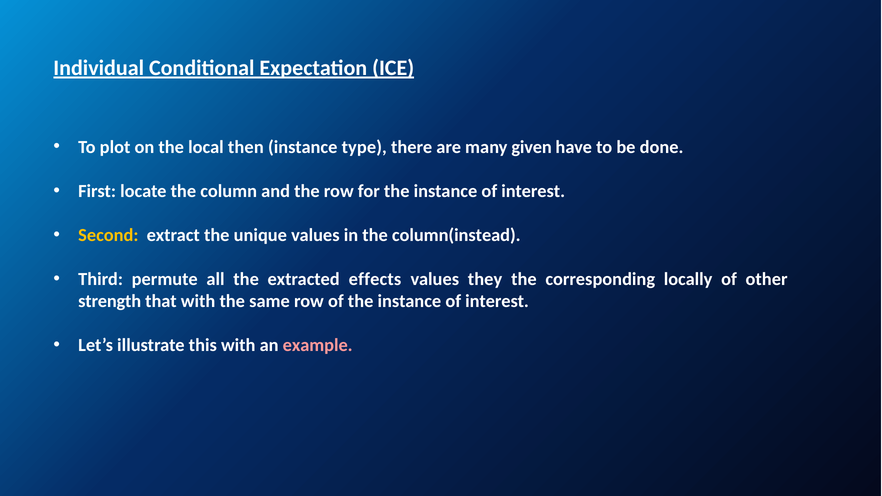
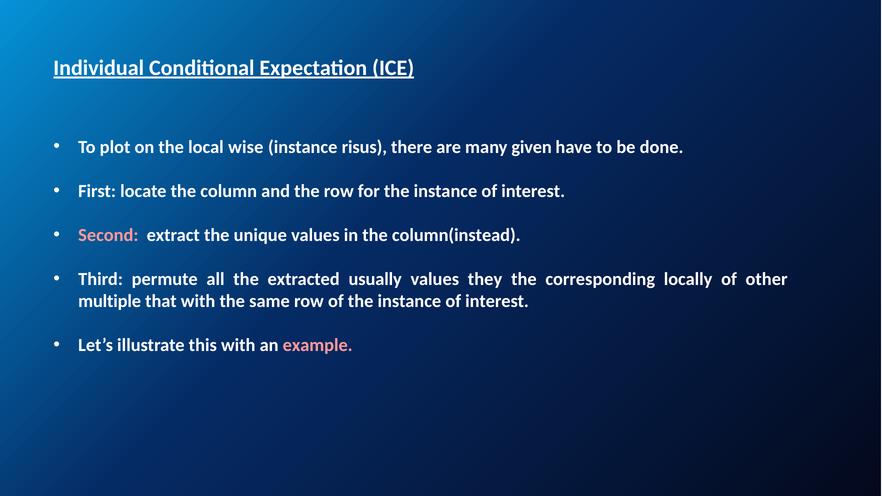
then: then -> wise (246, 147)
type: type -> risus (364, 147)
Second colour: yellow -> pink (108, 235)
effects: effects -> usually (375, 279)
strength: strength -> multiple (110, 301)
